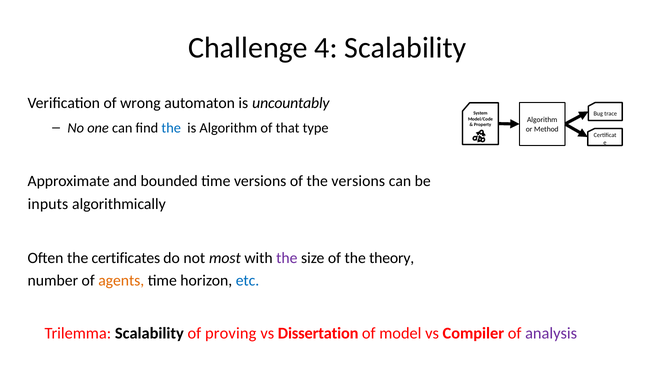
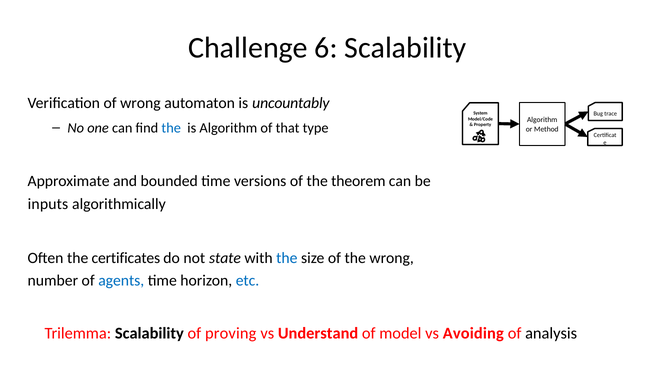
4: 4 -> 6 (326, 48)
the versions: versions -> theorem (358, 181)
most: most -> state (225, 257)
the colour: purple -> blue (287, 257)
the theory: theory -> wrong (392, 257)
agents colour: orange -> blue (121, 280)
Dissertation: Dissertation -> Understand (318, 333)
Compiler: Compiler -> Avoiding (473, 333)
analysis colour: purple -> black (551, 333)
